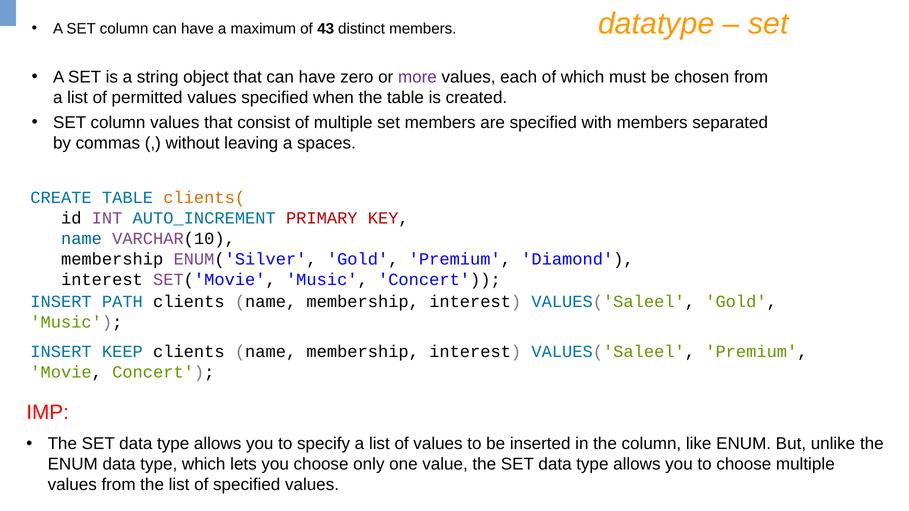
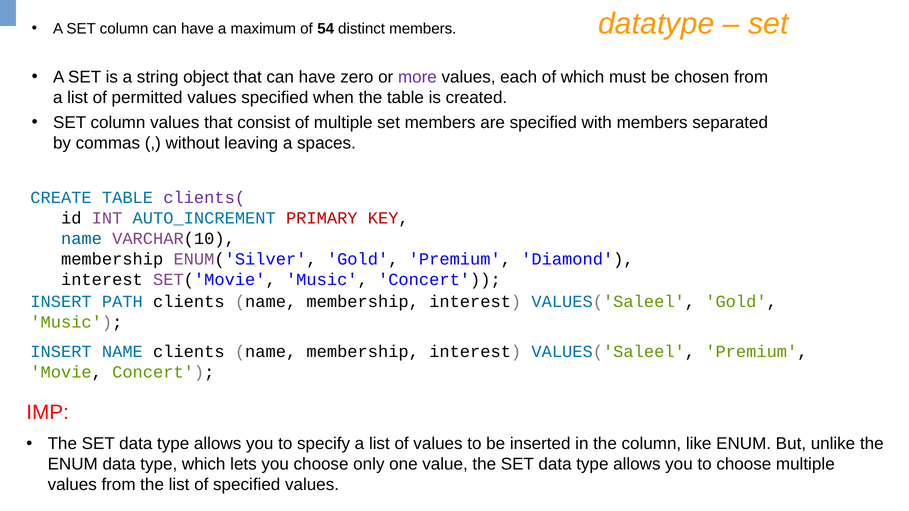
43: 43 -> 54 (326, 29)
clients( colour: orange -> purple (204, 198)
INSERT KEEP: KEEP -> NAME (122, 352)
